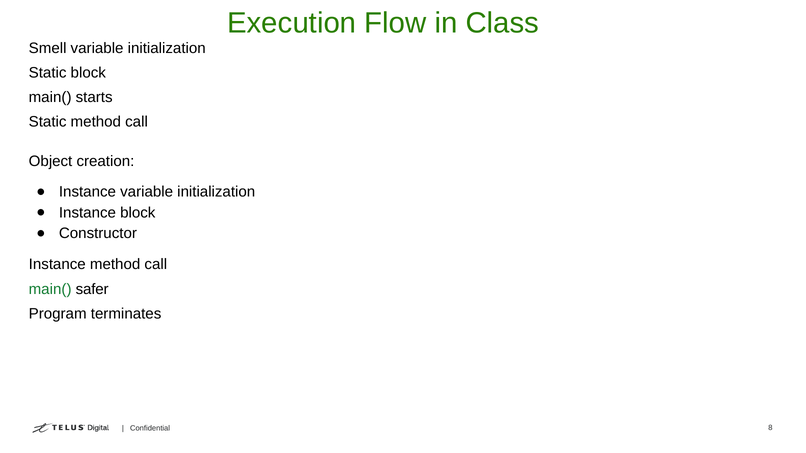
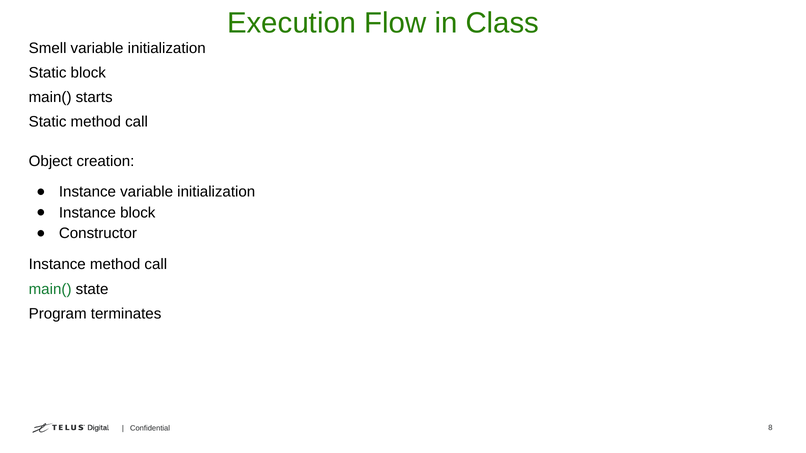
safer: safer -> state (92, 289)
